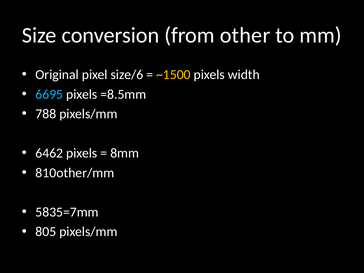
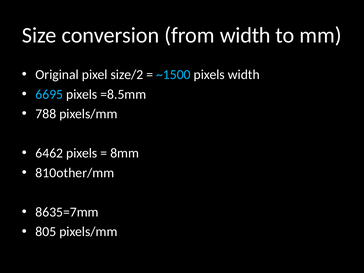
from other: other -> width (245, 35)
size/6: size/6 -> size/2 (127, 75)
~1500 colour: yellow -> light blue (173, 75)
5835=7mm: 5835=7mm -> 8635=7mm (67, 212)
